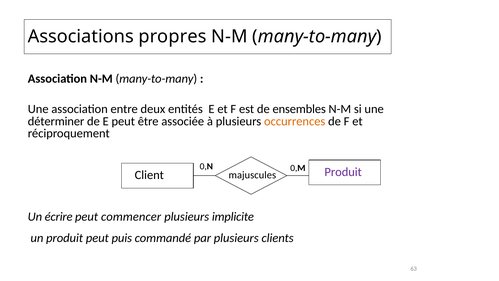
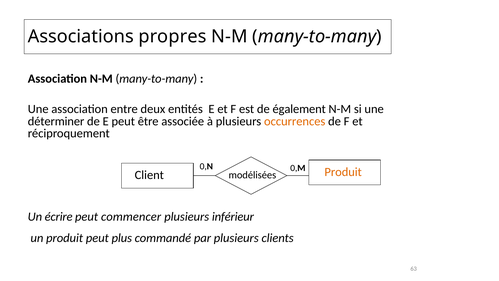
ensembles: ensembles -> également (299, 109)
Produit colour: purple -> orange (343, 172)
majuscules: majuscules -> modélisées (252, 175)
implicite: implicite -> inférieur (233, 217)
puis: puis -> plus (122, 238)
